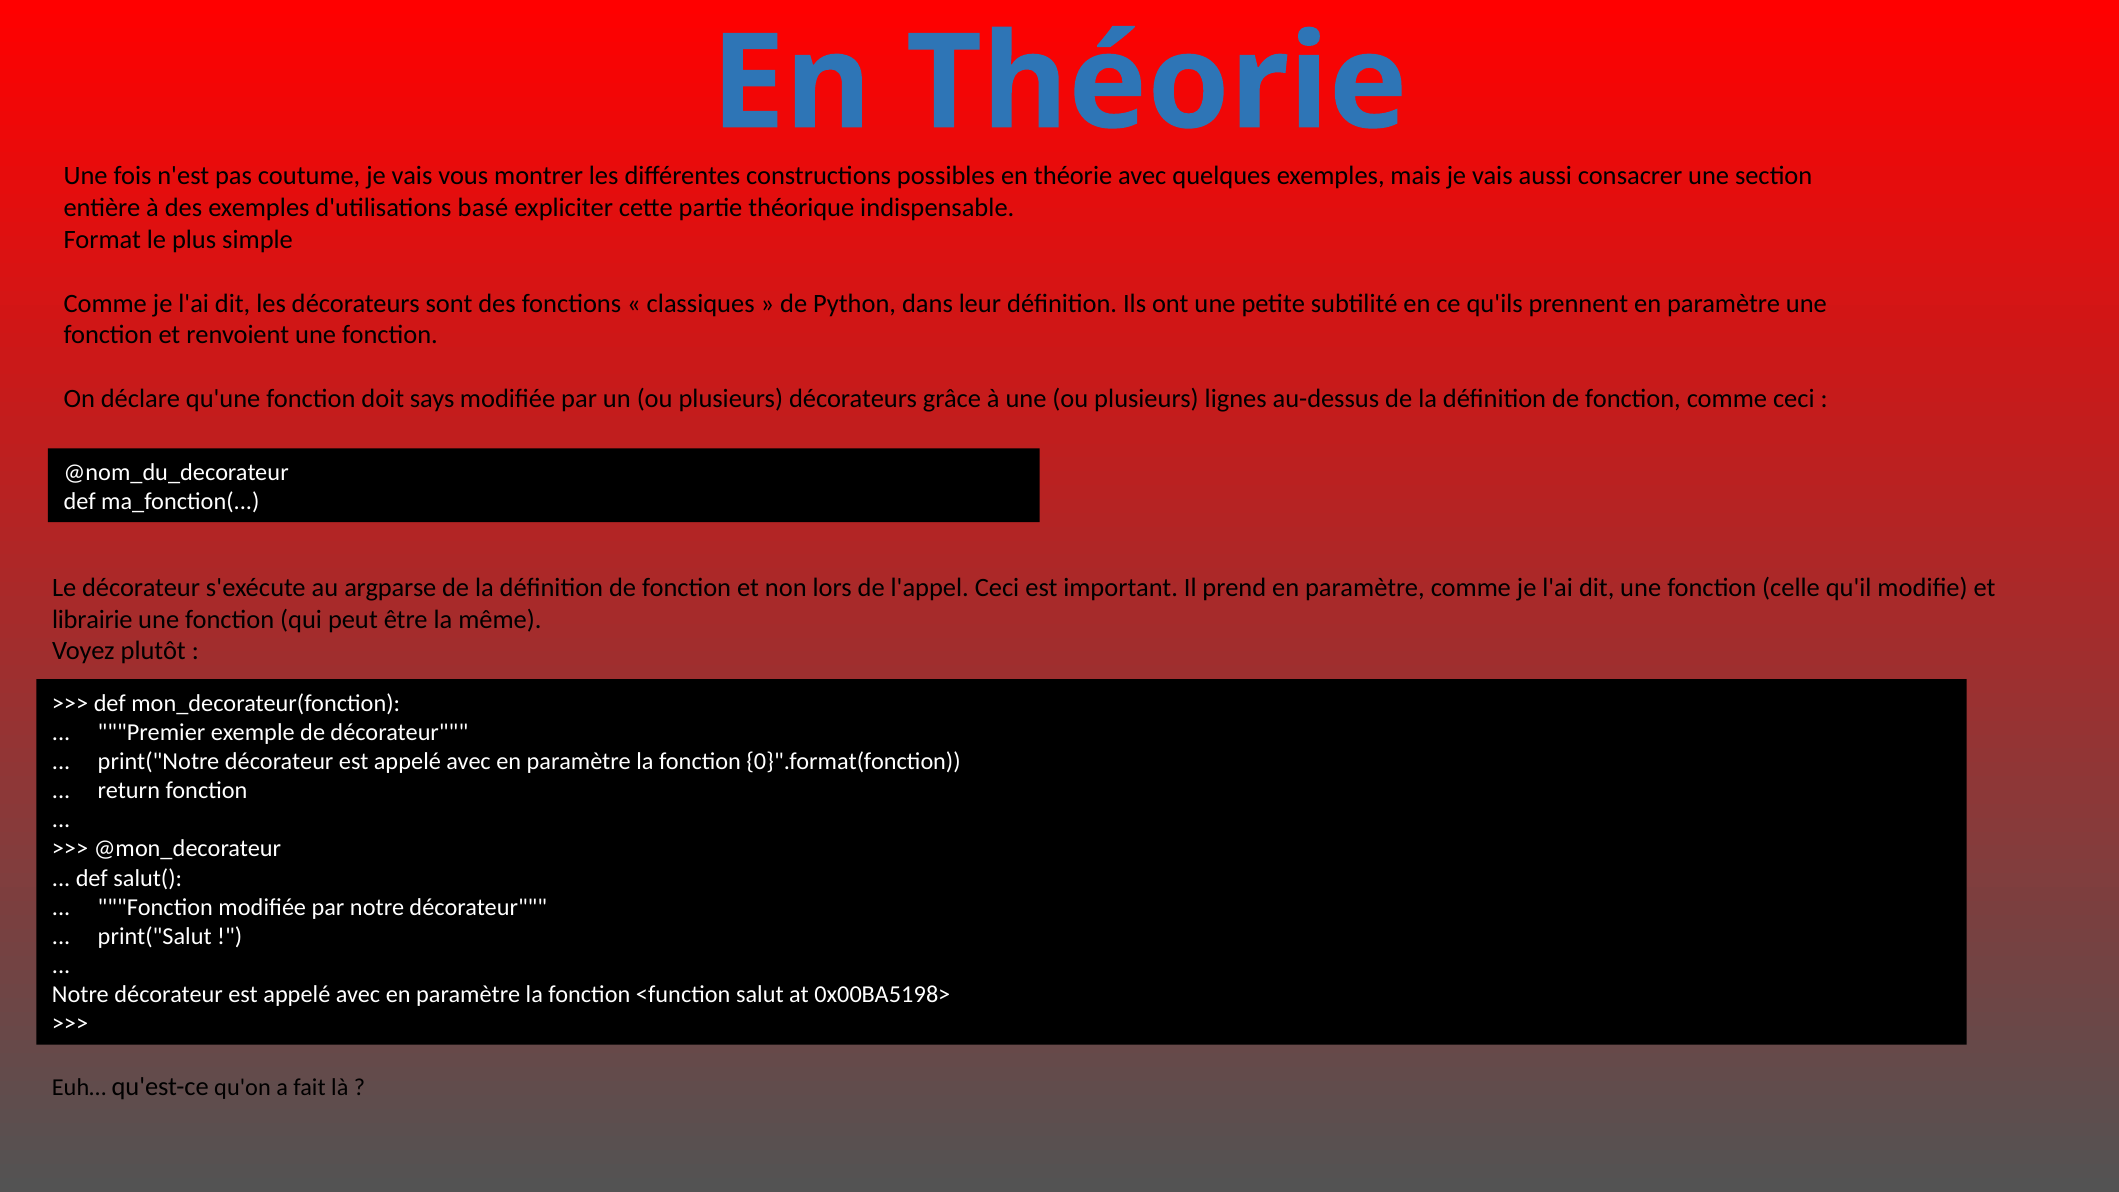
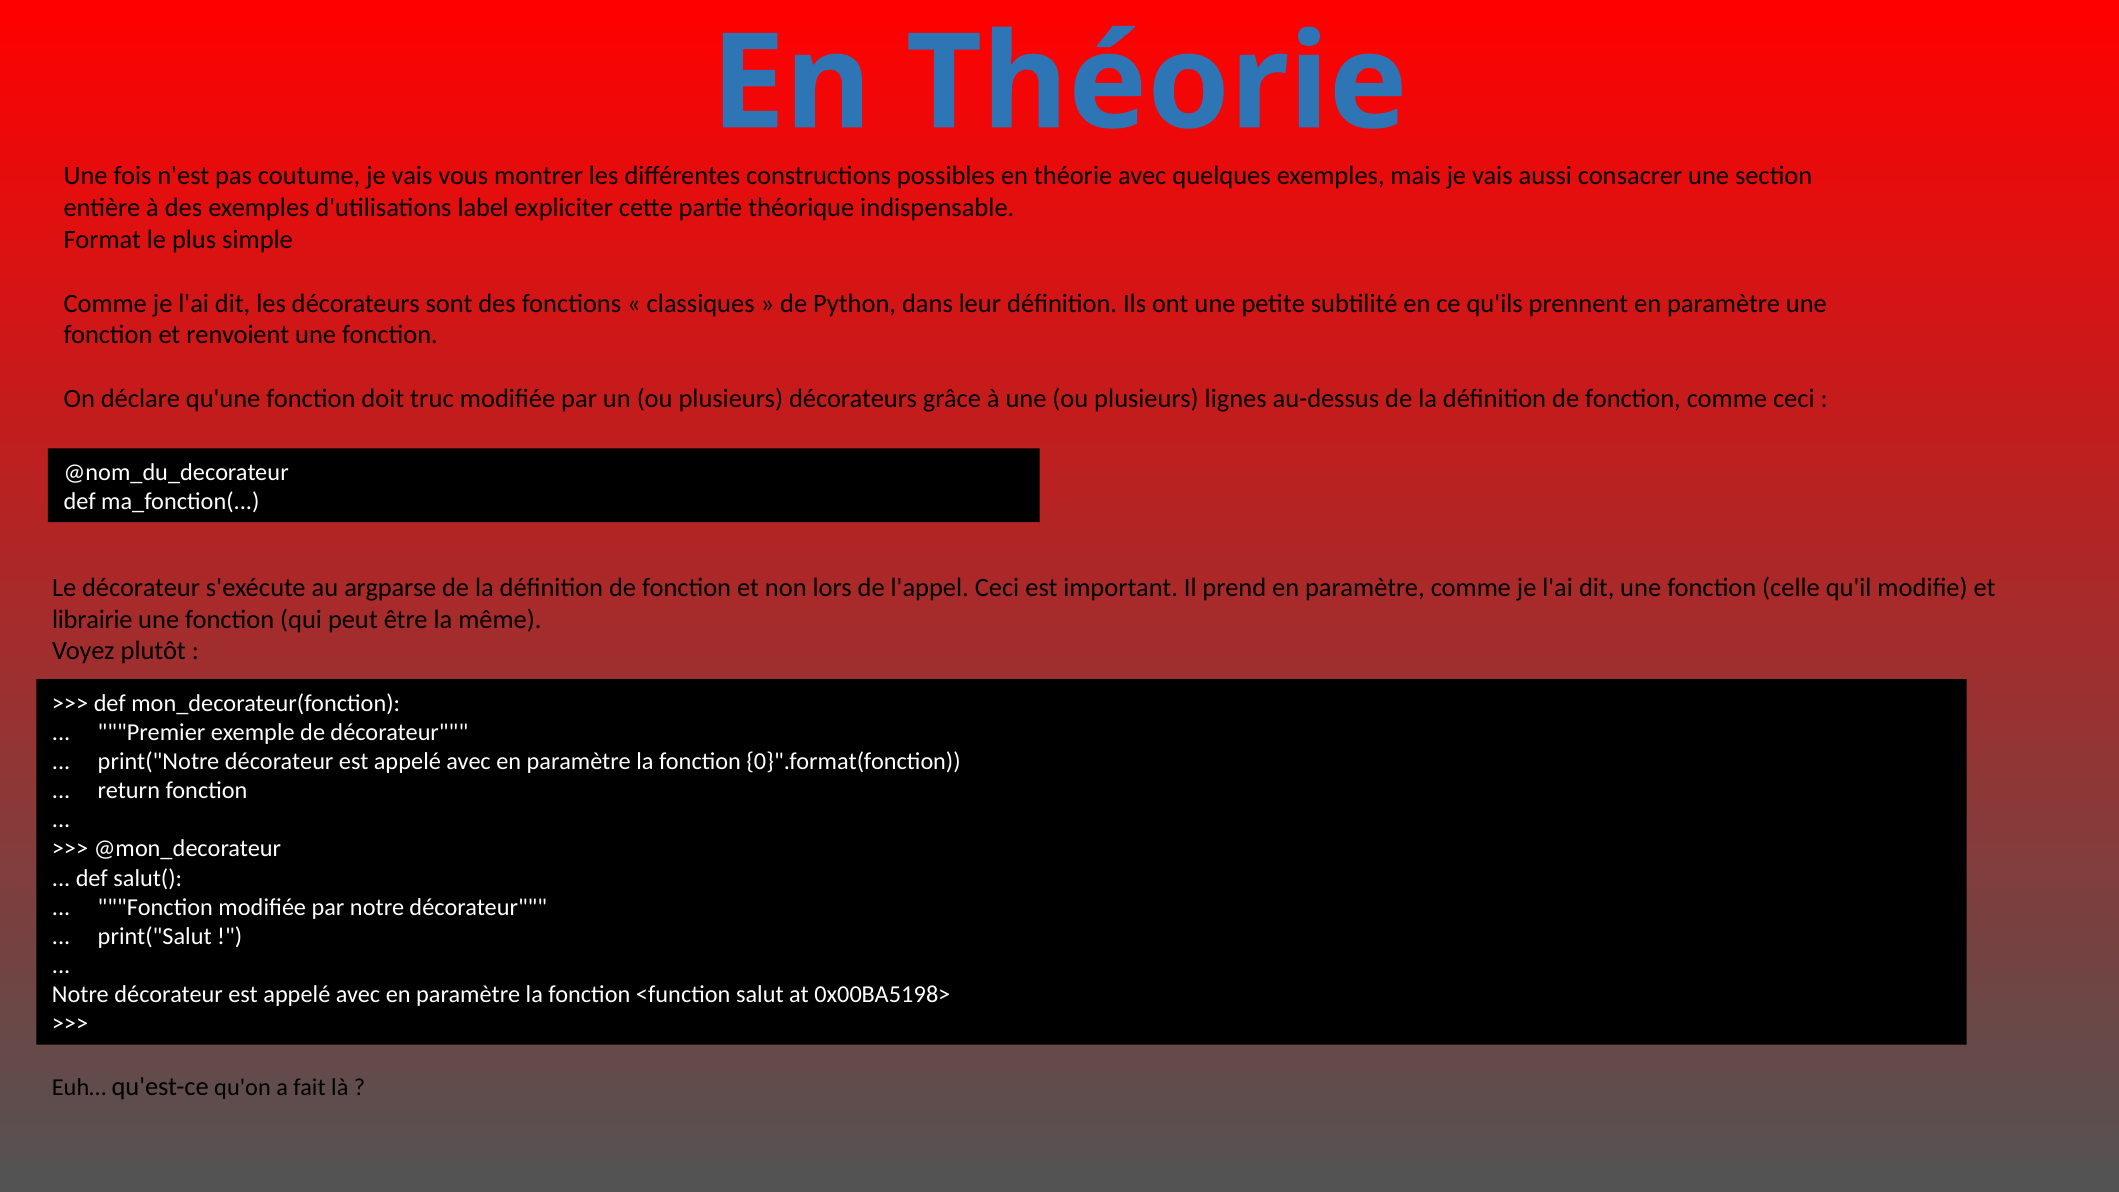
basé: basé -> label (483, 208)
says: says -> truc (432, 399)
